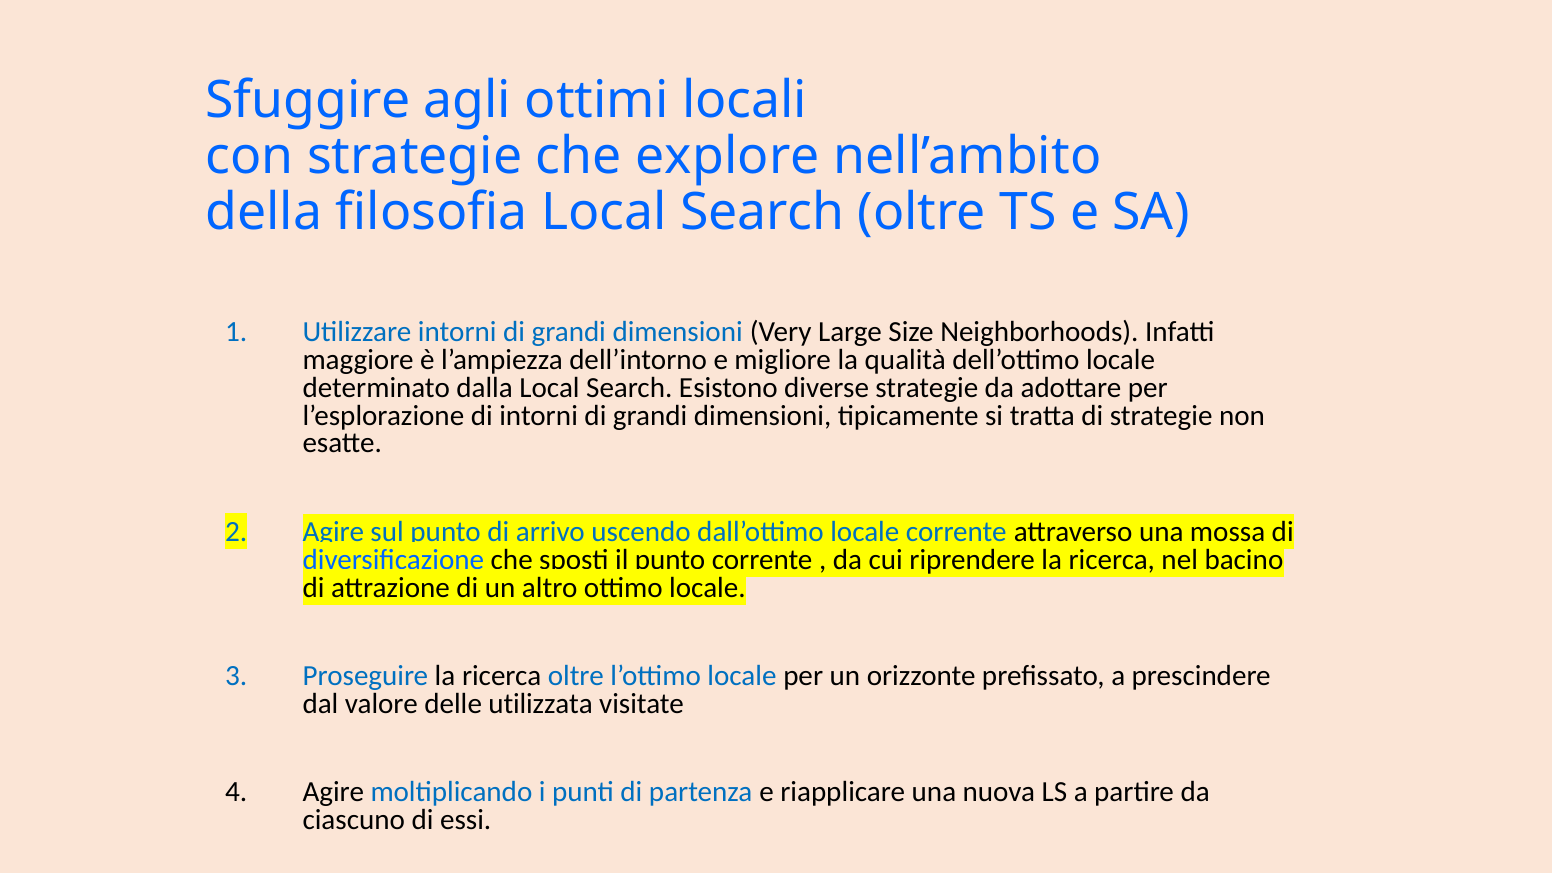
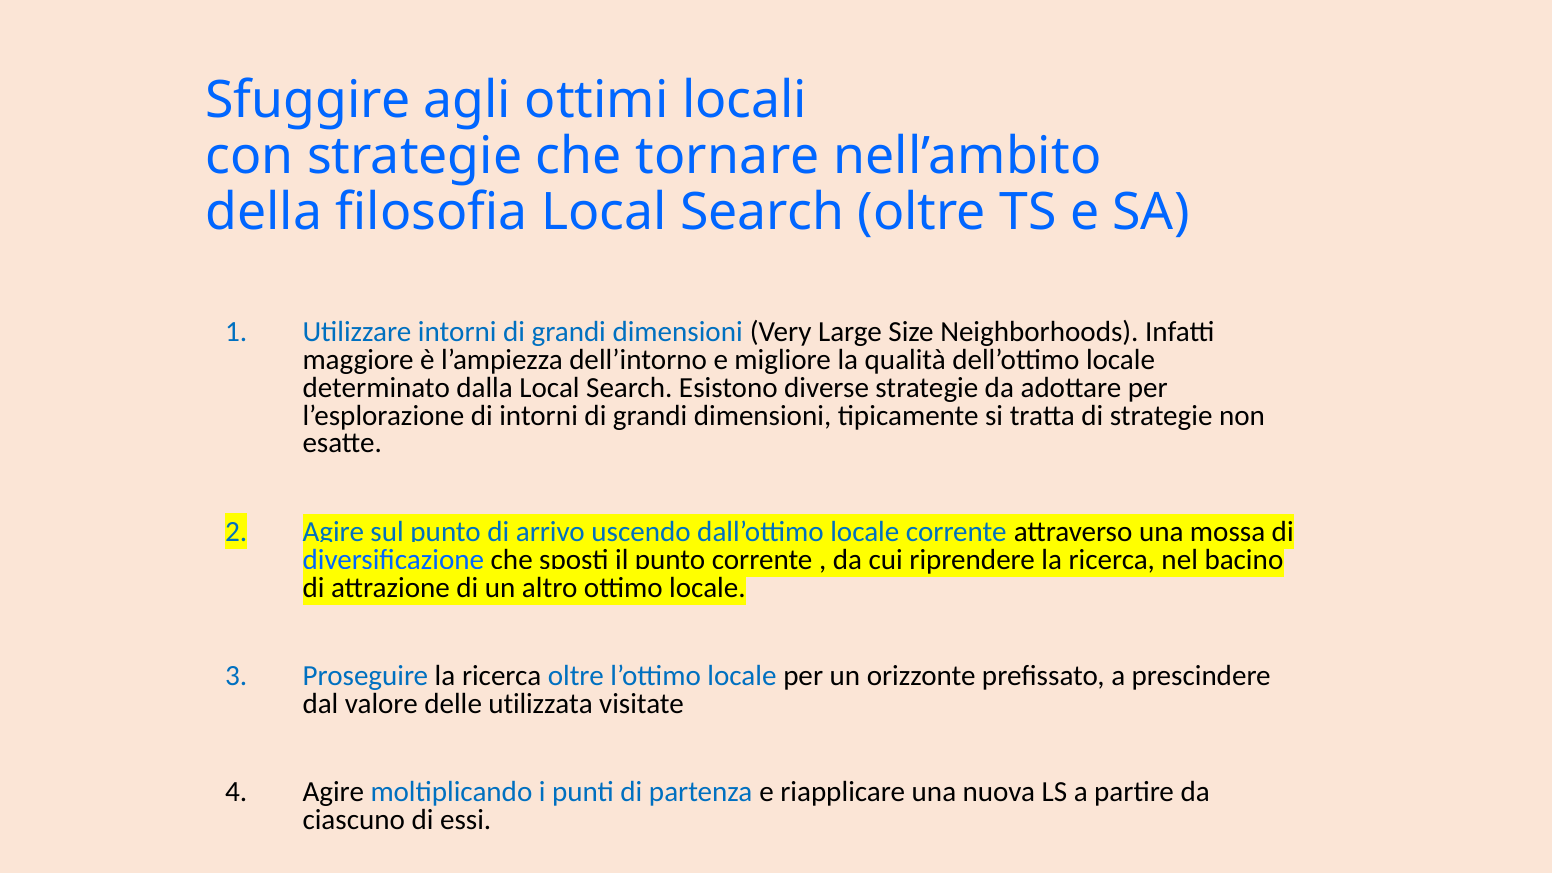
explore: explore -> tornare (727, 157)
